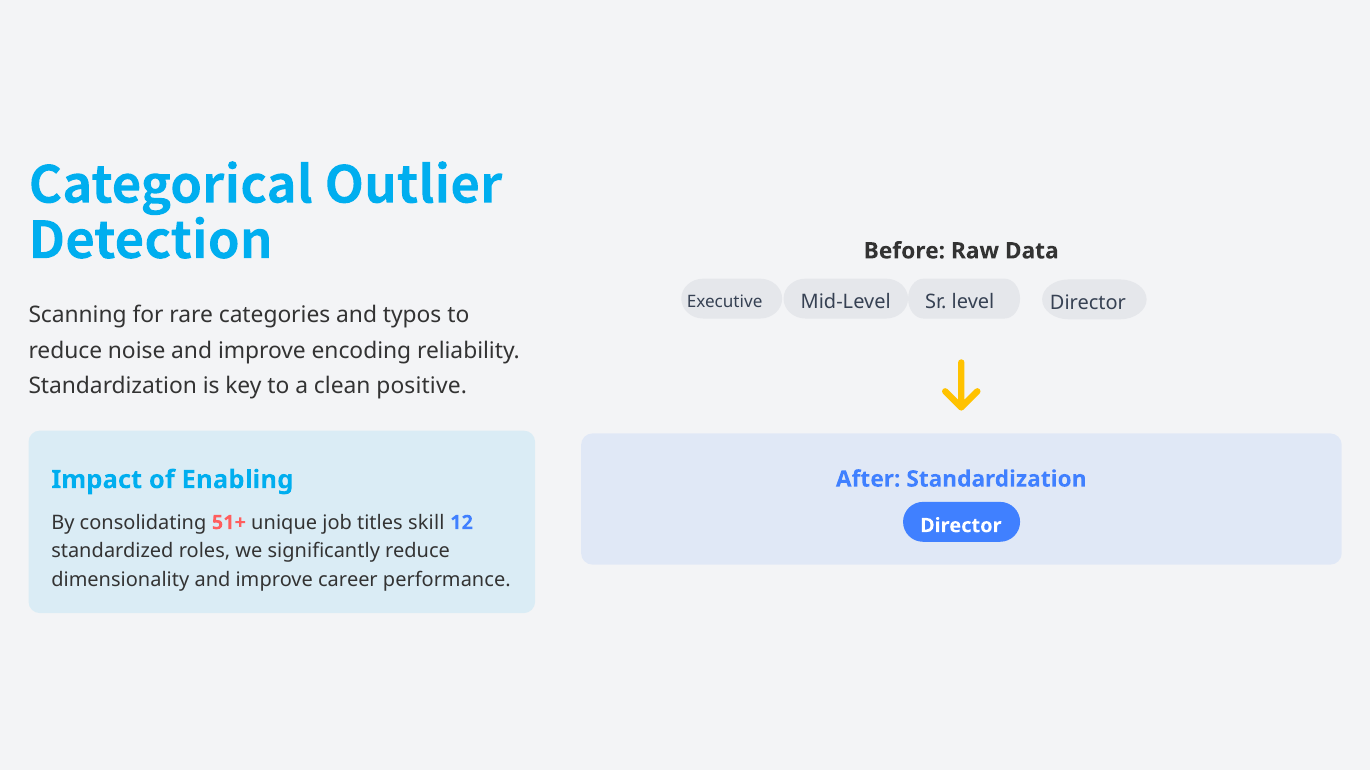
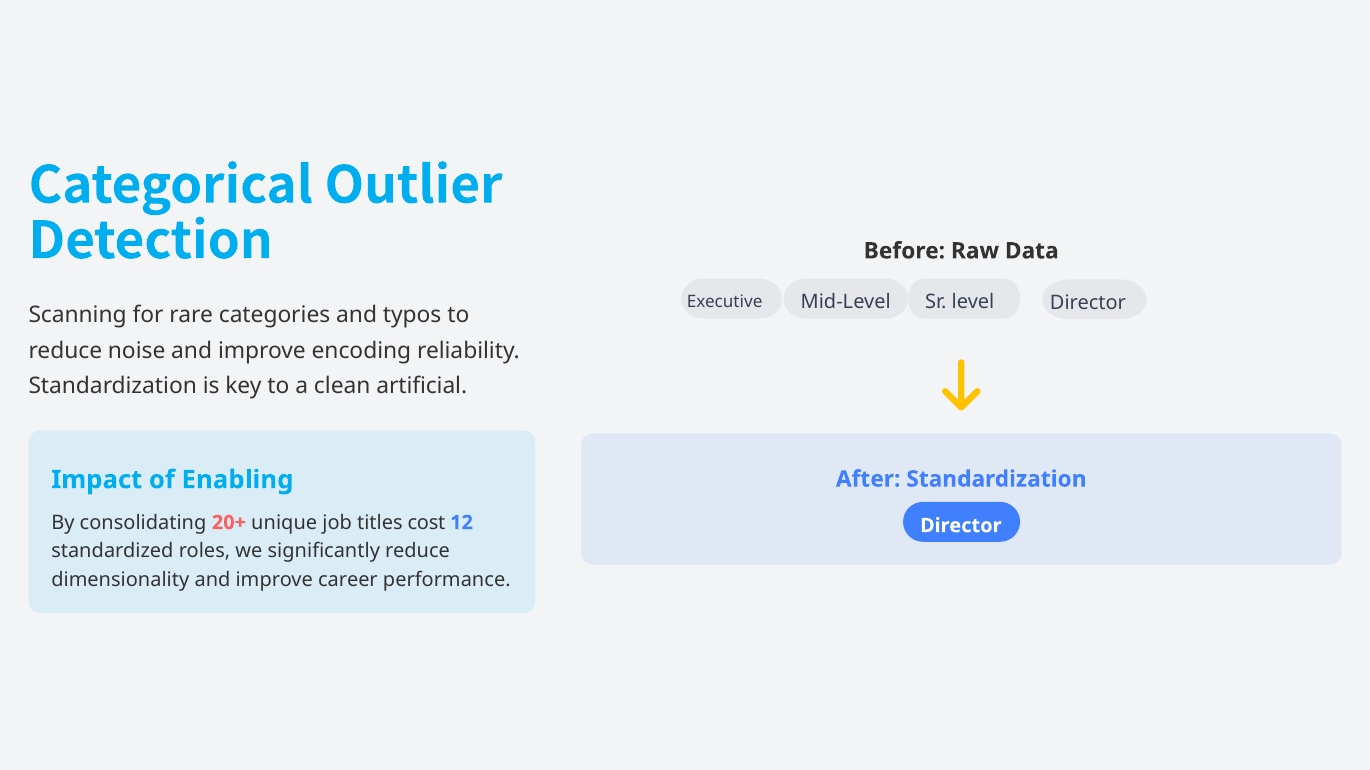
positive: positive -> artificial (422, 387)
51+: 51+ -> 20+ (229, 523)
skill: skill -> cost (426, 523)
